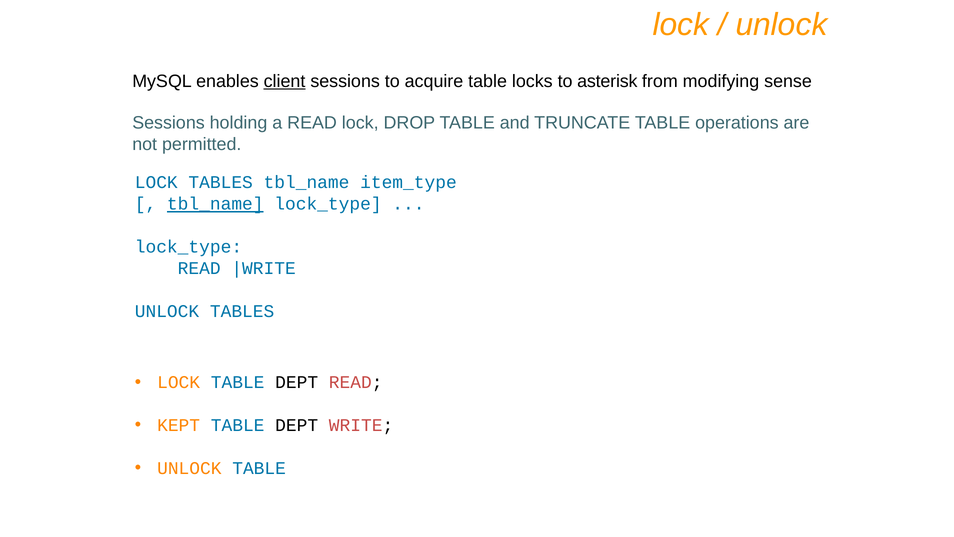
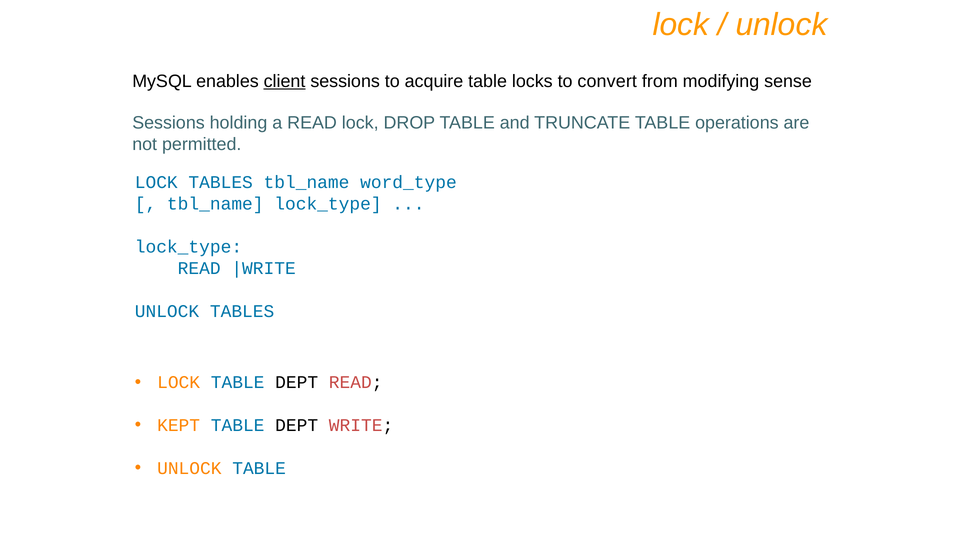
asterisk: asterisk -> convert (607, 81)
item_type: item_type -> word_type (408, 182)
tbl_name underline: present -> none (215, 204)
